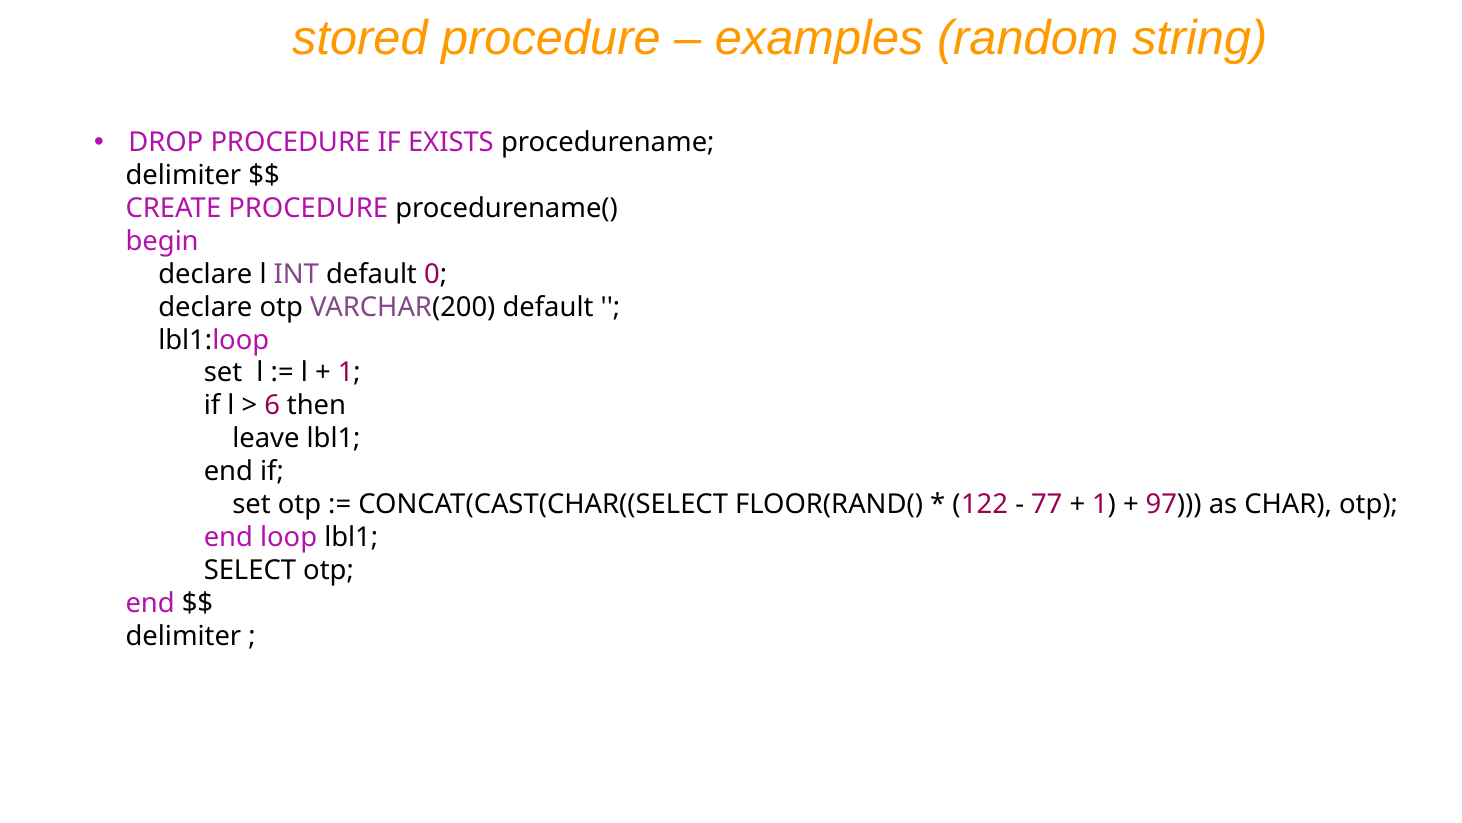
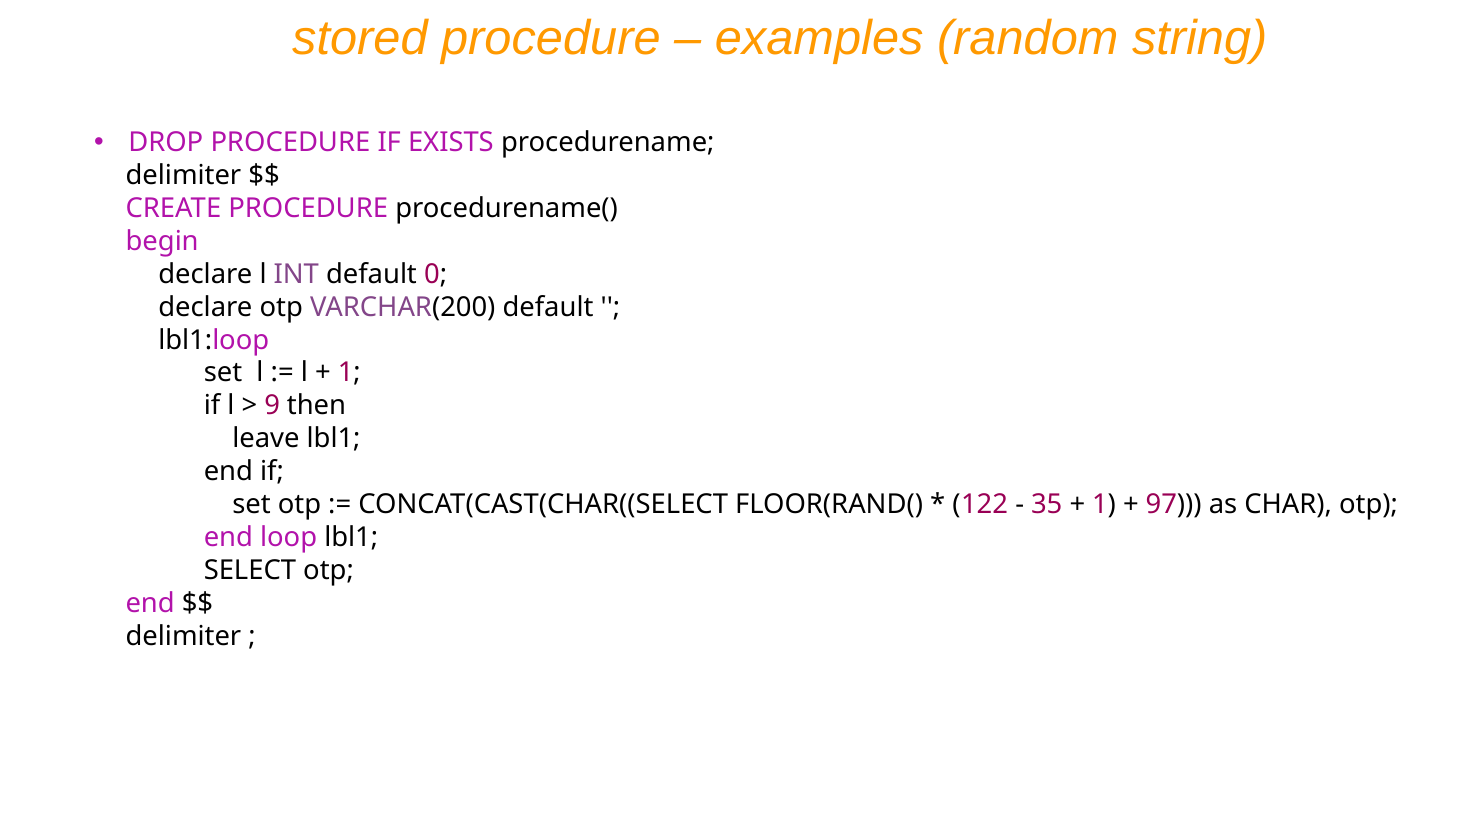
6: 6 -> 9 (272, 406)
77: 77 -> 35 (1047, 504)
